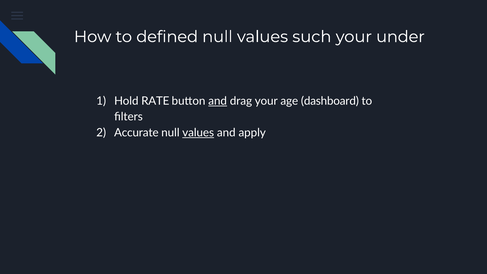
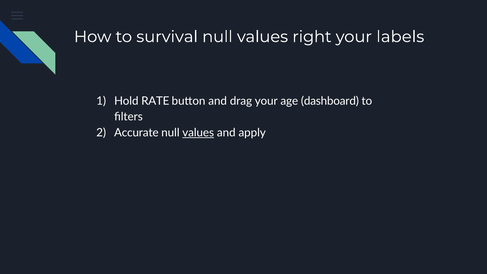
defined: defined -> survival (167, 37)
such: such -> right (312, 37)
under: under -> labels (400, 37)
and underline: present -> none (218, 101)
